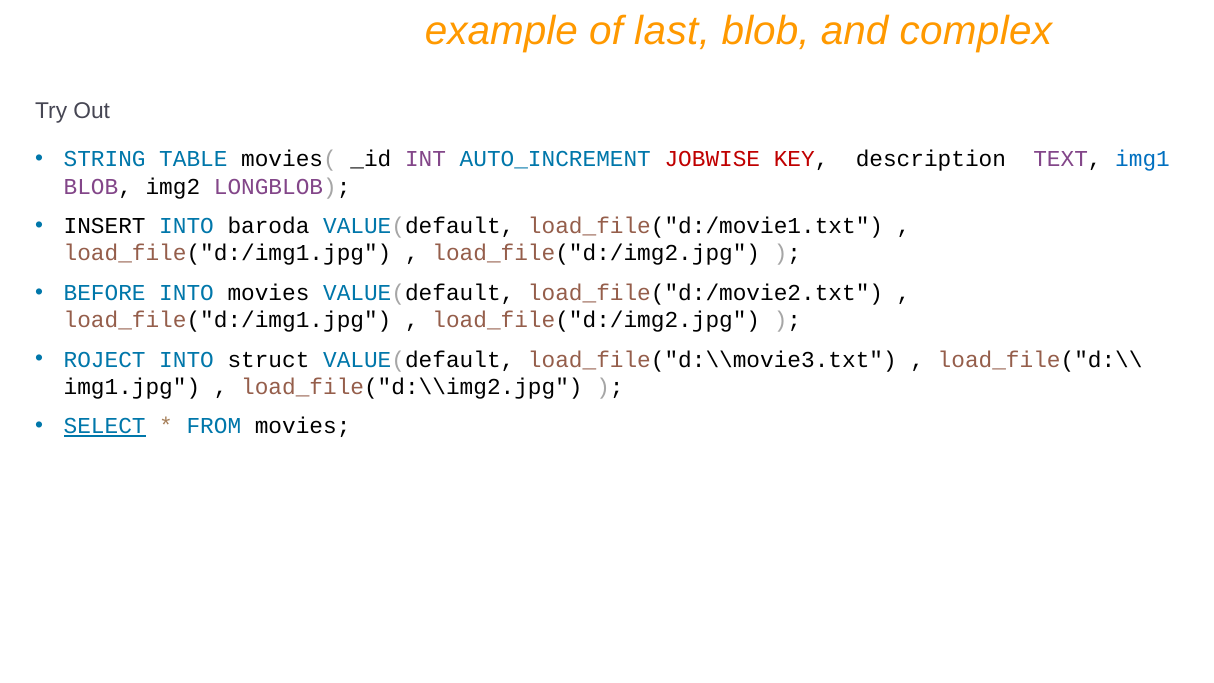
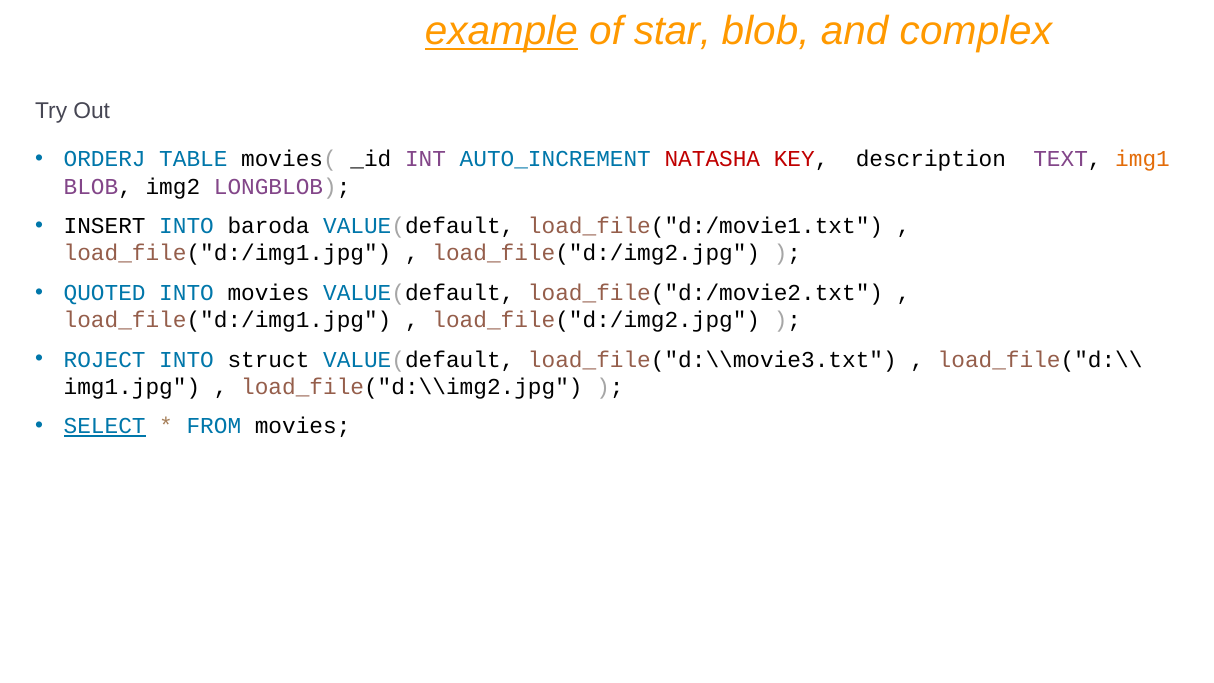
example underline: none -> present (501, 32)
last: last -> star (673, 32)
STRING: STRING -> ORDERJ (105, 159)
JOBWISE: JOBWISE -> NATASHA (712, 159)
img1 colour: blue -> orange (1143, 159)
BEFORE: BEFORE -> QUOTED (105, 293)
